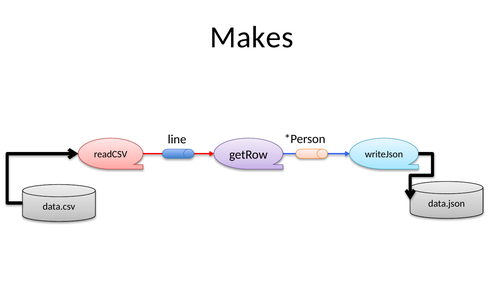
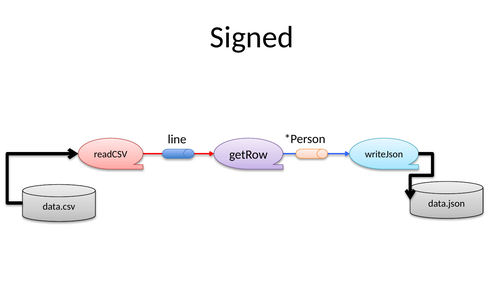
Makes: Makes -> Signed (252, 37)
